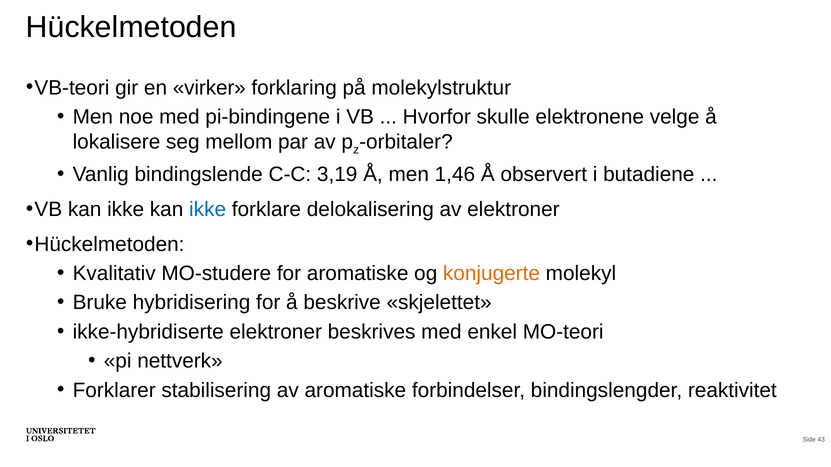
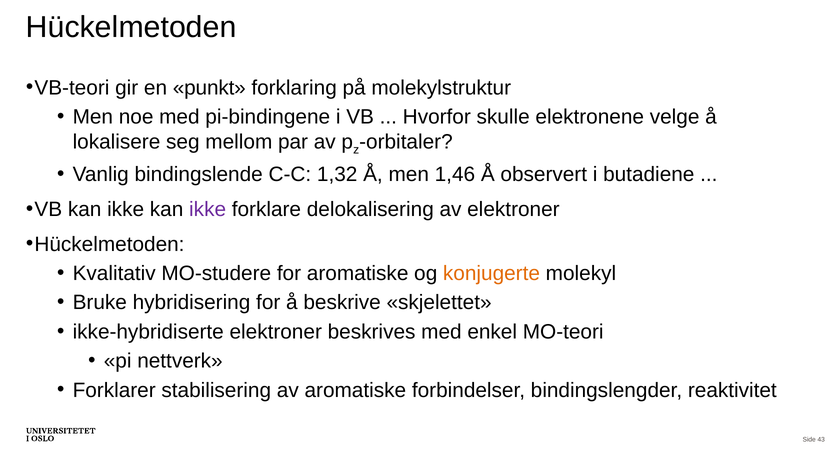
virker: virker -> punkt (209, 88)
3,19: 3,19 -> 1,32 (337, 175)
ikke colour: blue -> purple (208, 210)
